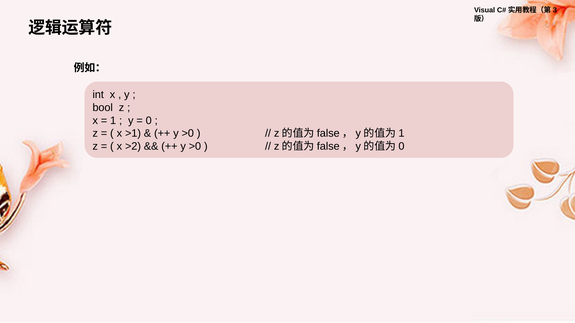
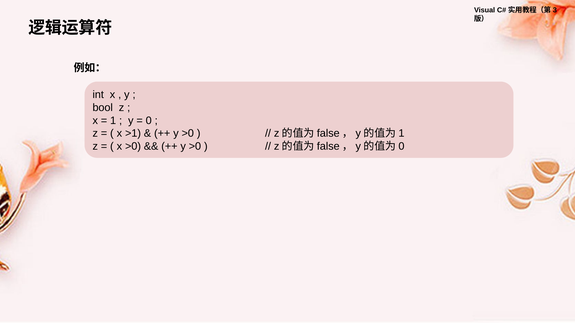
x >2: >2 -> >0 (133, 147)
